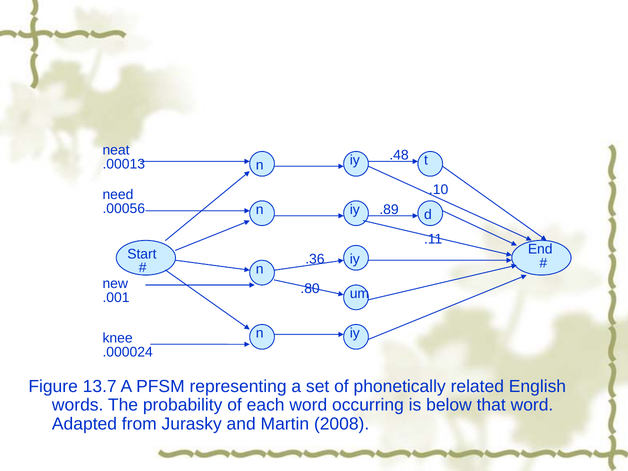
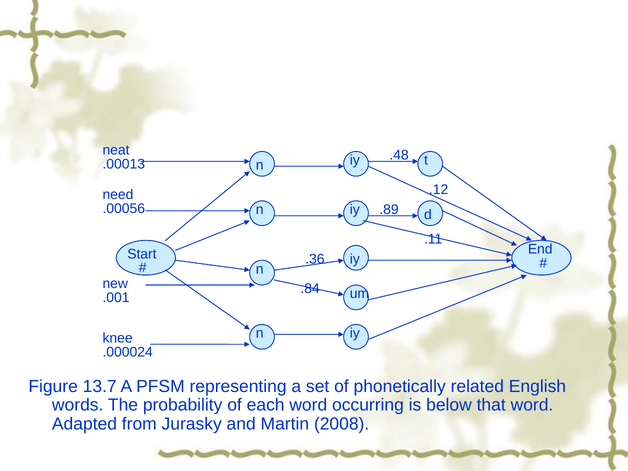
.10: .10 -> .12 (439, 190)
.80: .80 -> .84 (310, 289)
